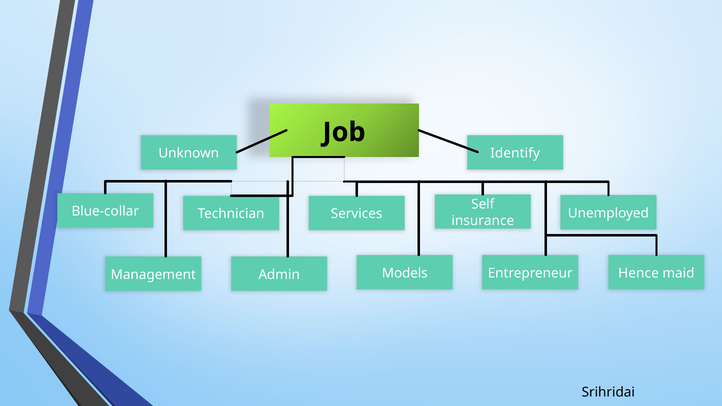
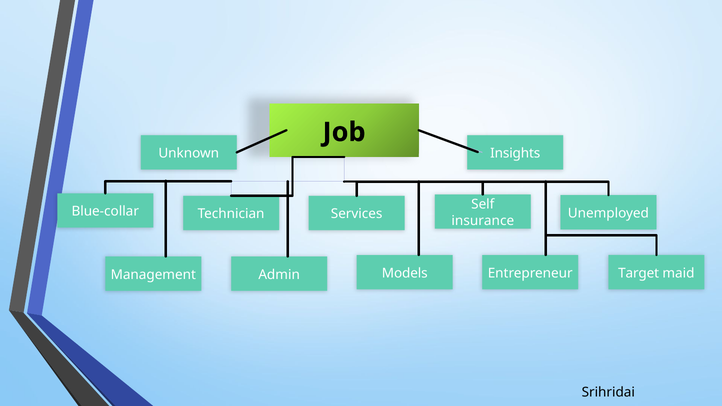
Identify: Identify -> Insights (515, 153)
Hence: Hence -> Target (639, 273)
